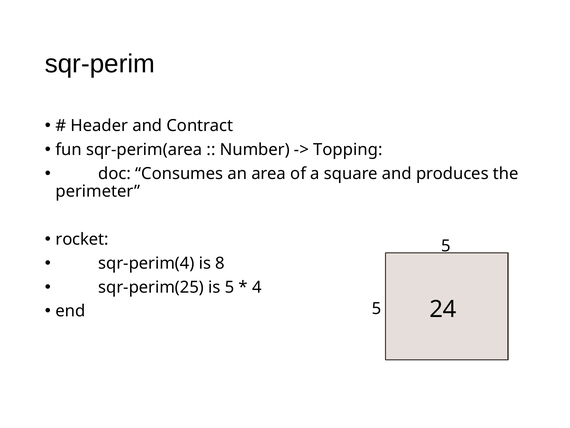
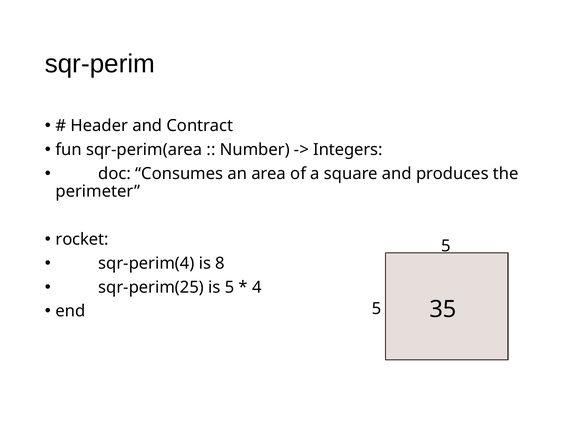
Topping: Topping -> Integers (348, 149)
24: 24 -> 35 (443, 309)
